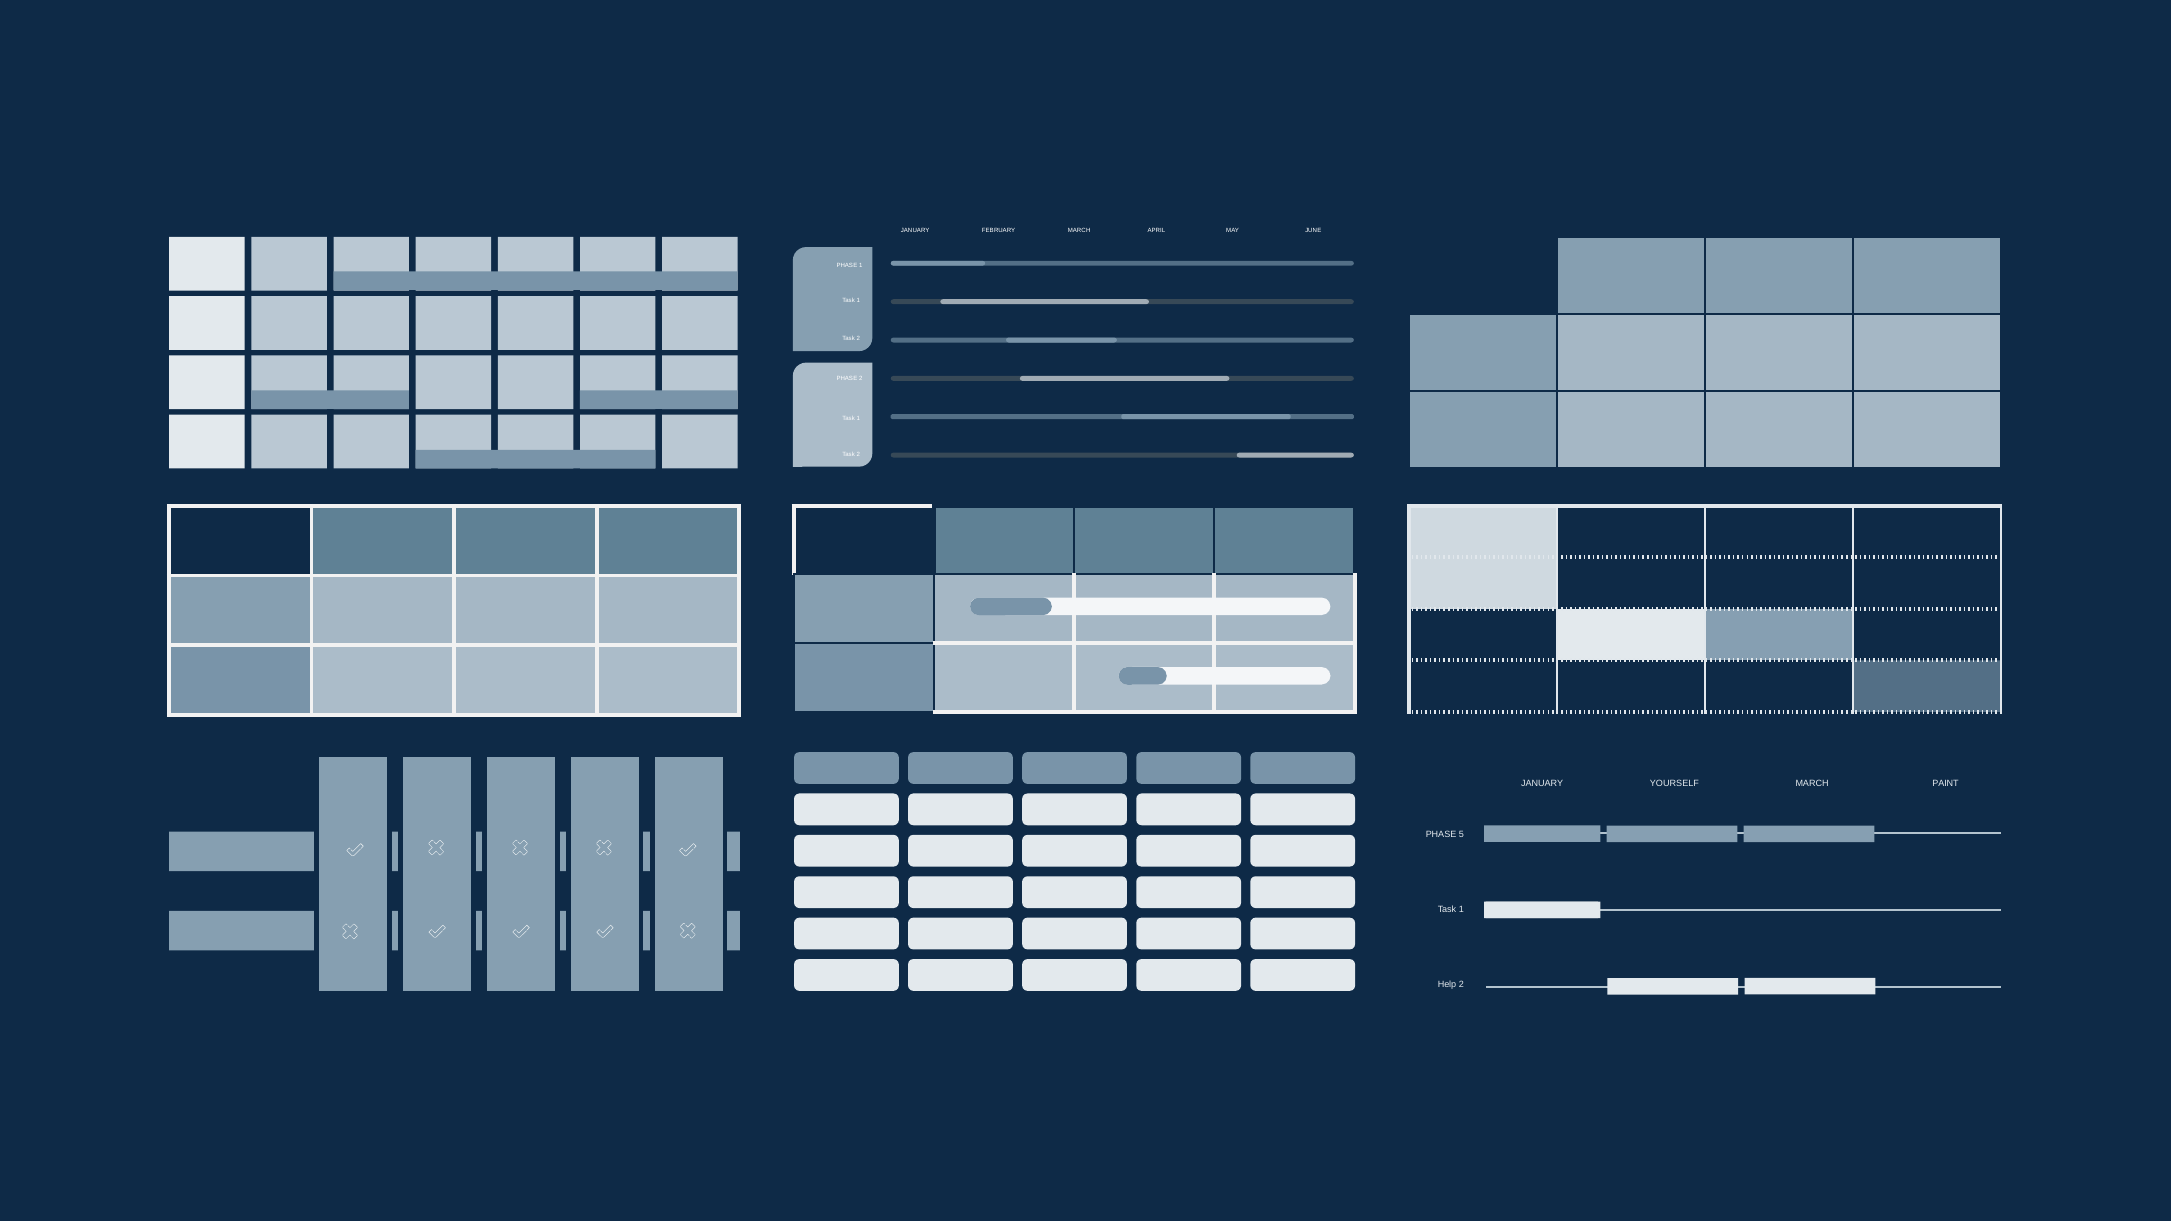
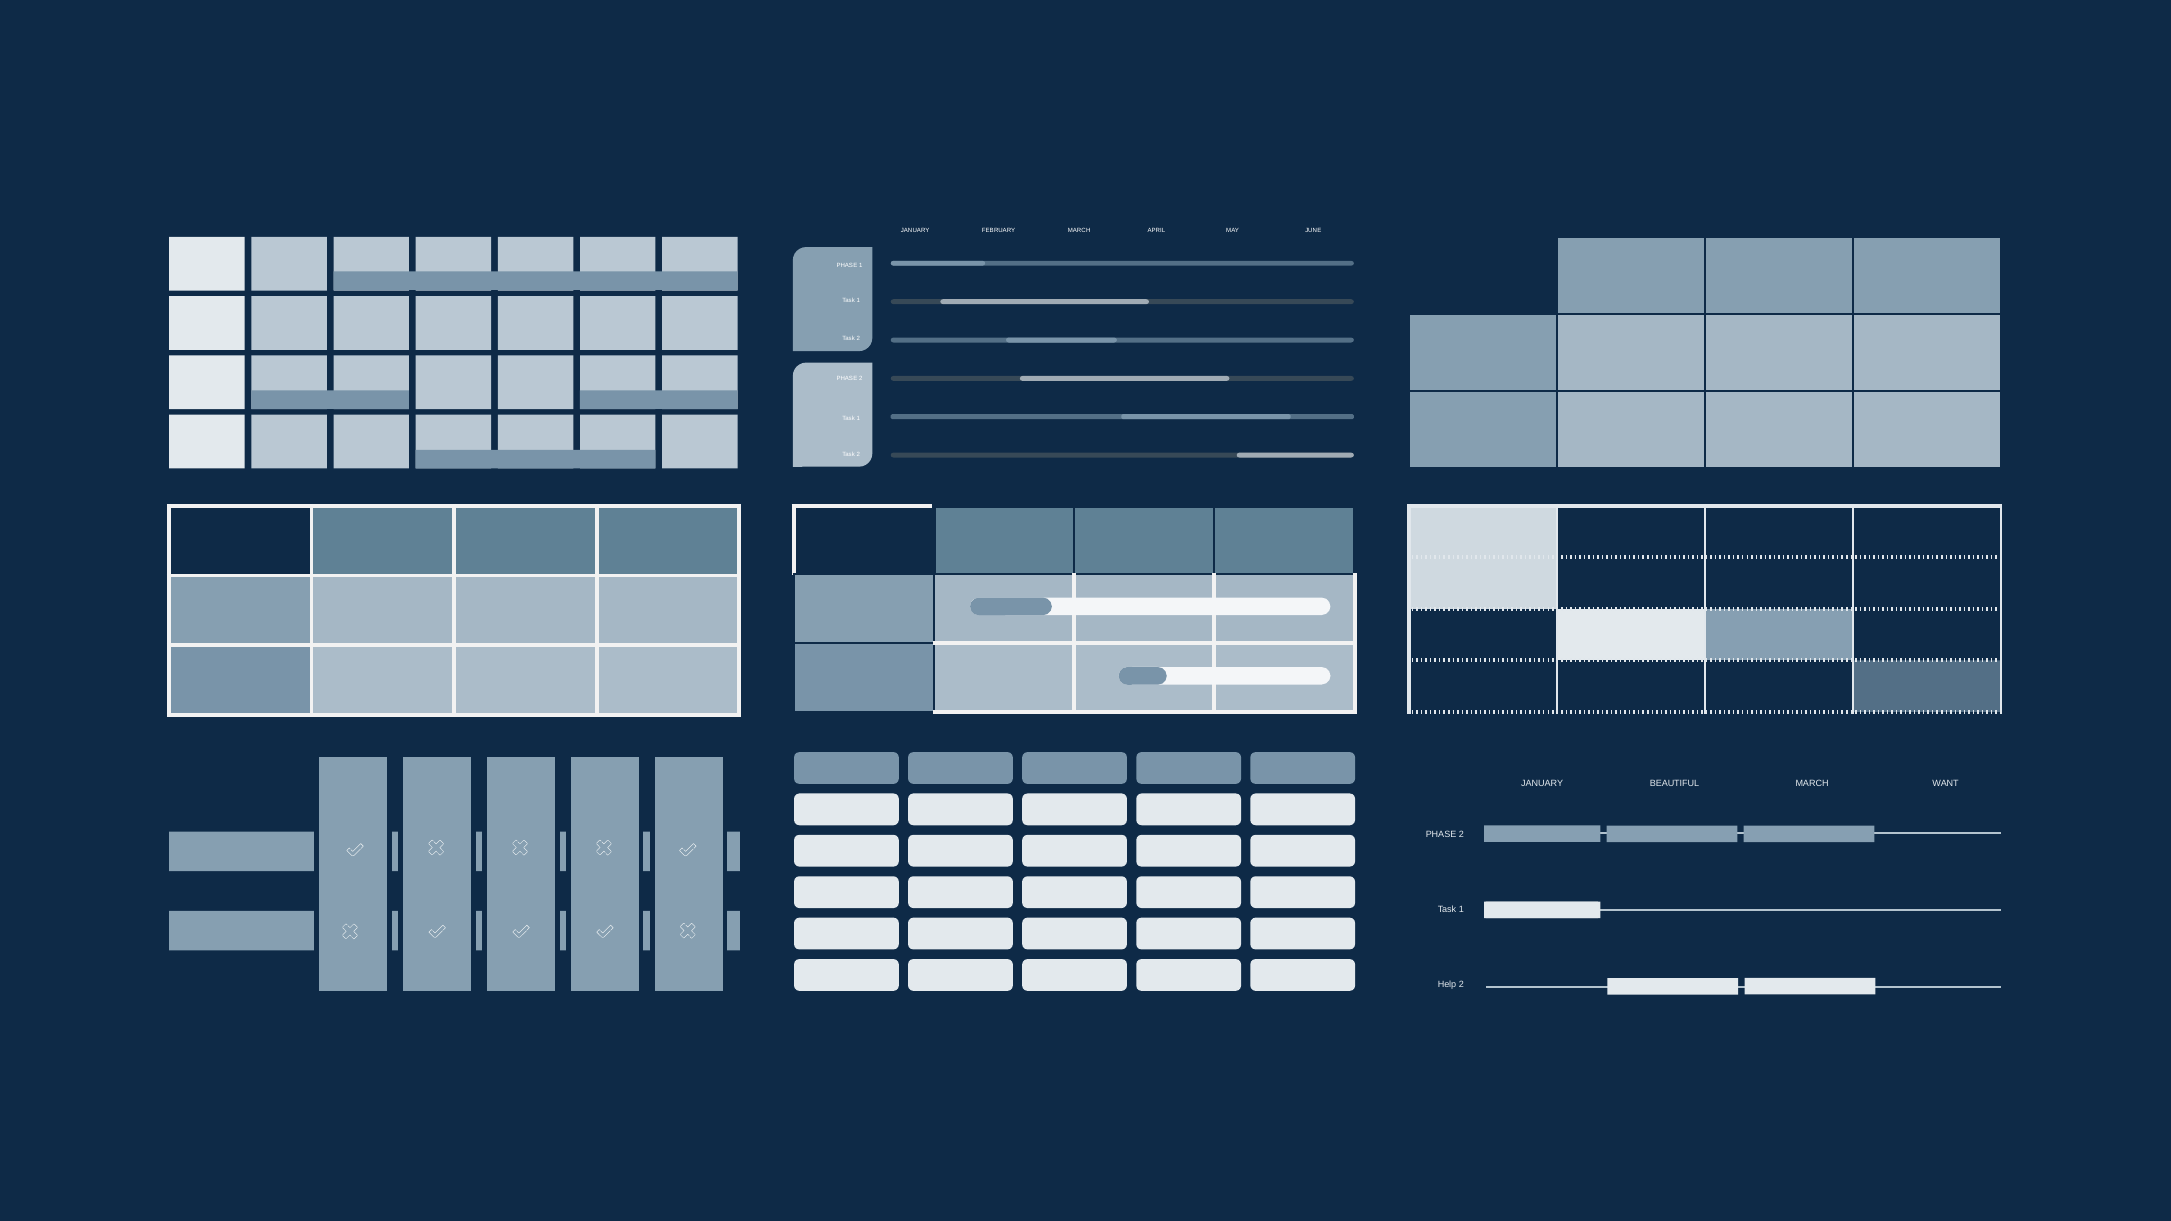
YOURSELF: YOURSELF -> BEAUTIFUL (1674, 784)
PAINT: PAINT -> WANT (1946, 784)
5: 5 -> 2 (1461, 834)
